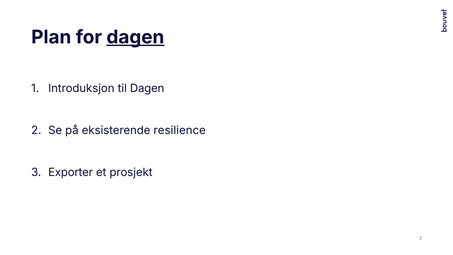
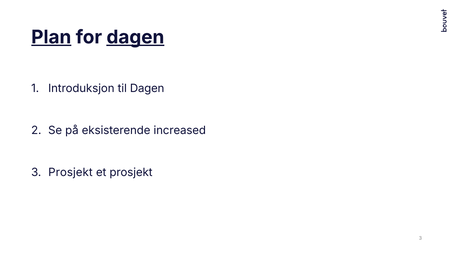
Plan underline: none -> present (51, 37)
resilience: resilience -> increased (180, 130)
3 Exporter: Exporter -> Prosjekt (70, 172)
